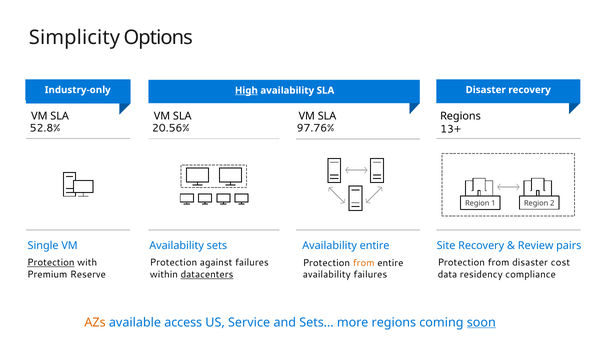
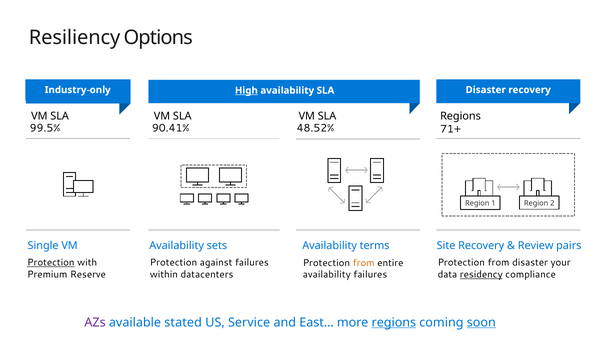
Simplicity: Simplicity -> Resiliency (75, 38)
52.8%: 52.8% -> 99.5% (45, 128)
20.56%: 20.56% -> 90.41% (171, 128)
97.76%: 97.76% -> 48.52% (315, 128)
13+: 13+ -> 71+ (451, 129)
Availability entire: entire -> terms (375, 246)
cost: cost -> your (561, 263)
datacenters underline: present -> none (207, 275)
residency underline: none -> present (481, 275)
AZs colour: orange -> purple (95, 323)
access: access -> stated (183, 323)
Sets…: Sets… -> East… (317, 323)
regions underline: none -> present (394, 323)
